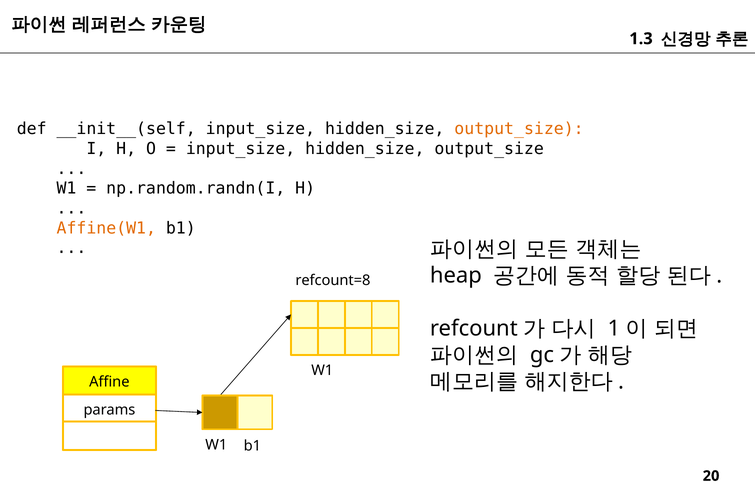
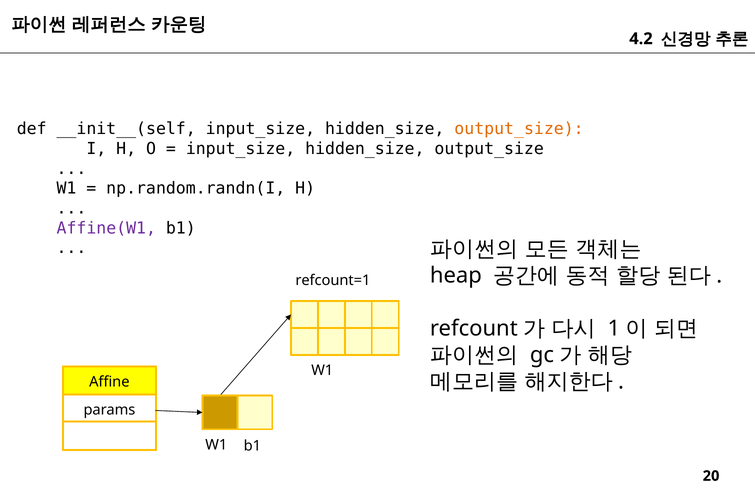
1.3: 1.3 -> 4.2 (641, 39)
Affine(W1 colour: orange -> purple (106, 228)
refcount=8: refcount=8 -> refcount=1 (333, 280)
